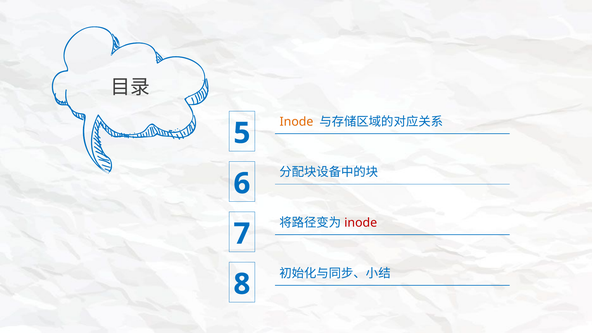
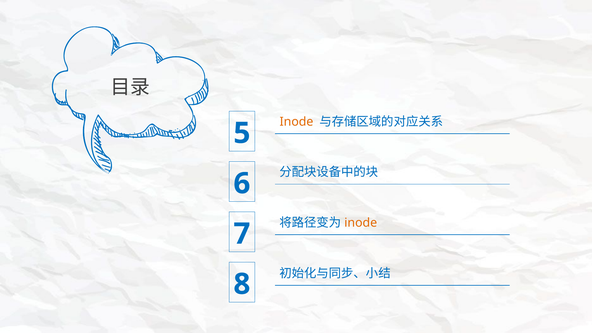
inode colour: red -> orange (361, 223)
